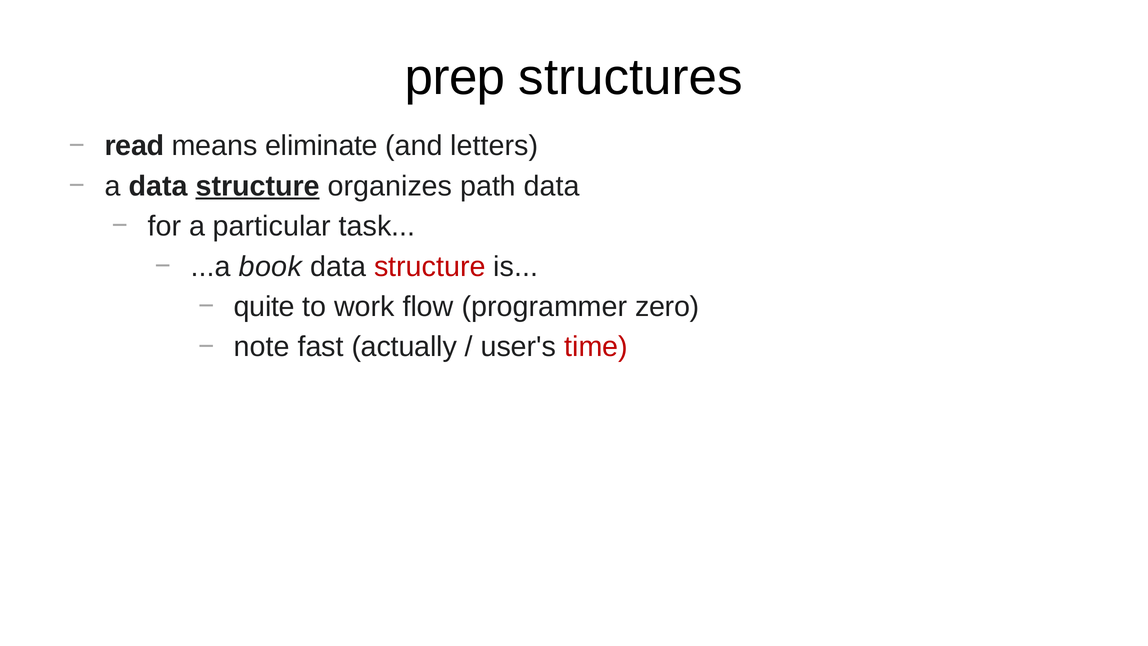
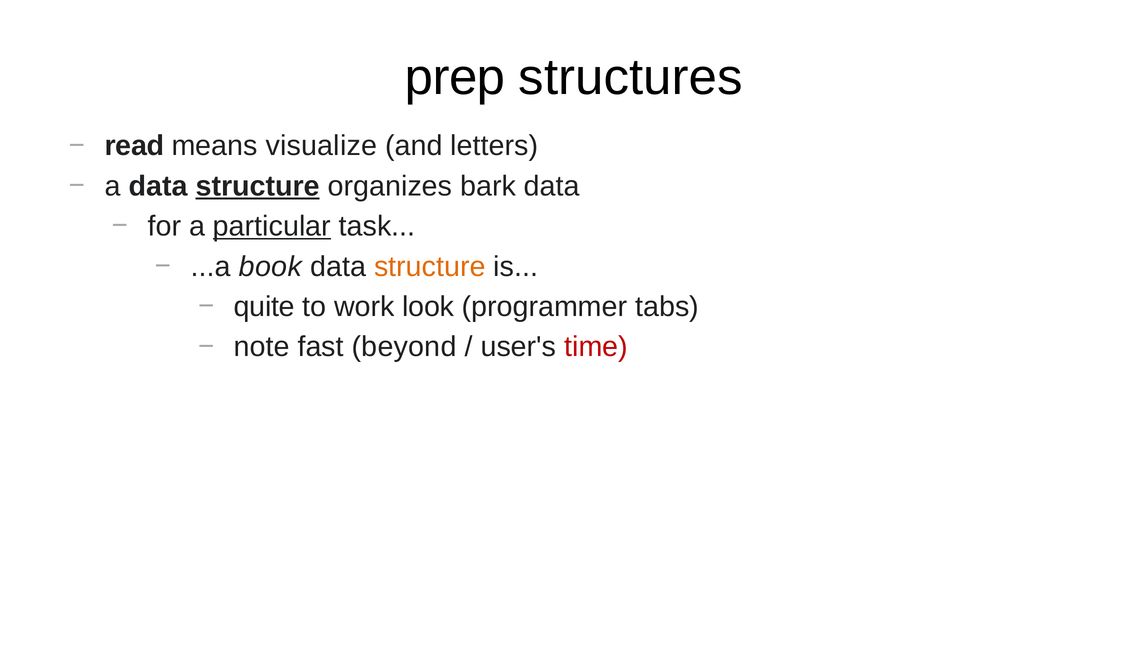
eliminate: eliminate -> visualize (321, 146)
path: path -> bark (488, 186)
particular underline: none -> present (272, 226)
structure colour: red -> orange (430, 266)
flow: flow -> look (428, 307)
zero: zero -> tabs (667, 307)
actually: actually -> beyond (404, 347)
